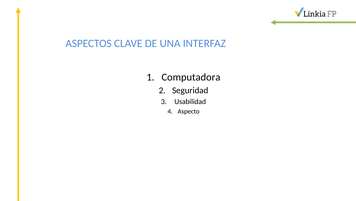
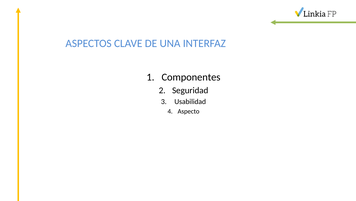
Computadora: Computadora -> Componentes (191, 77)
